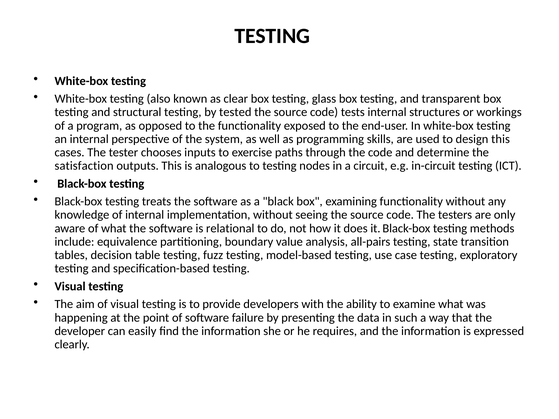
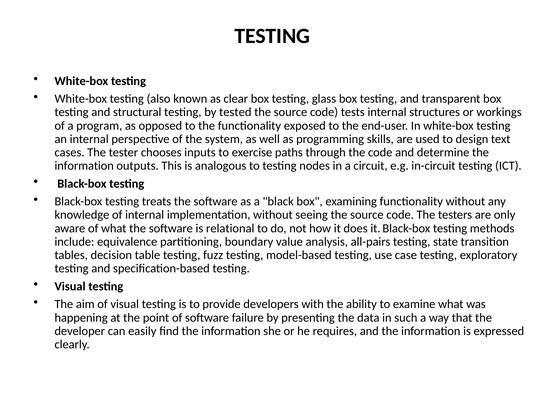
design this: this -> text (501, 139)
satisfaction: satisfaction -> information (84, 166)
